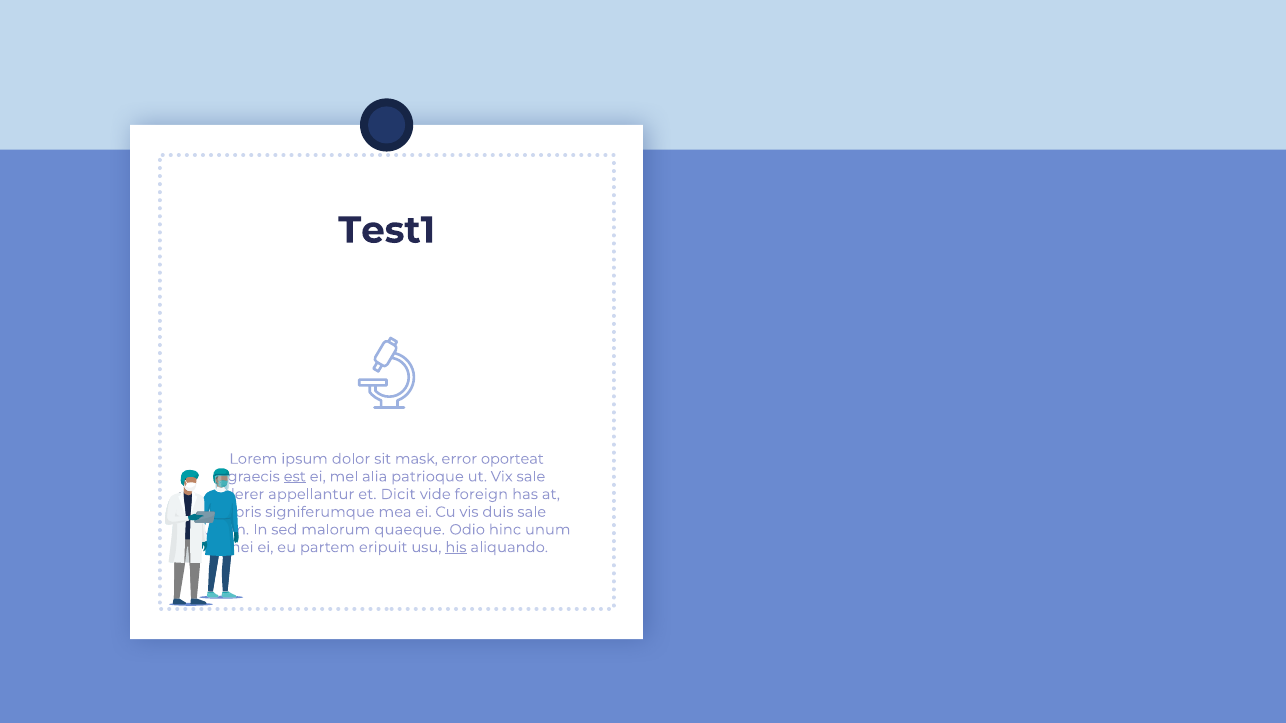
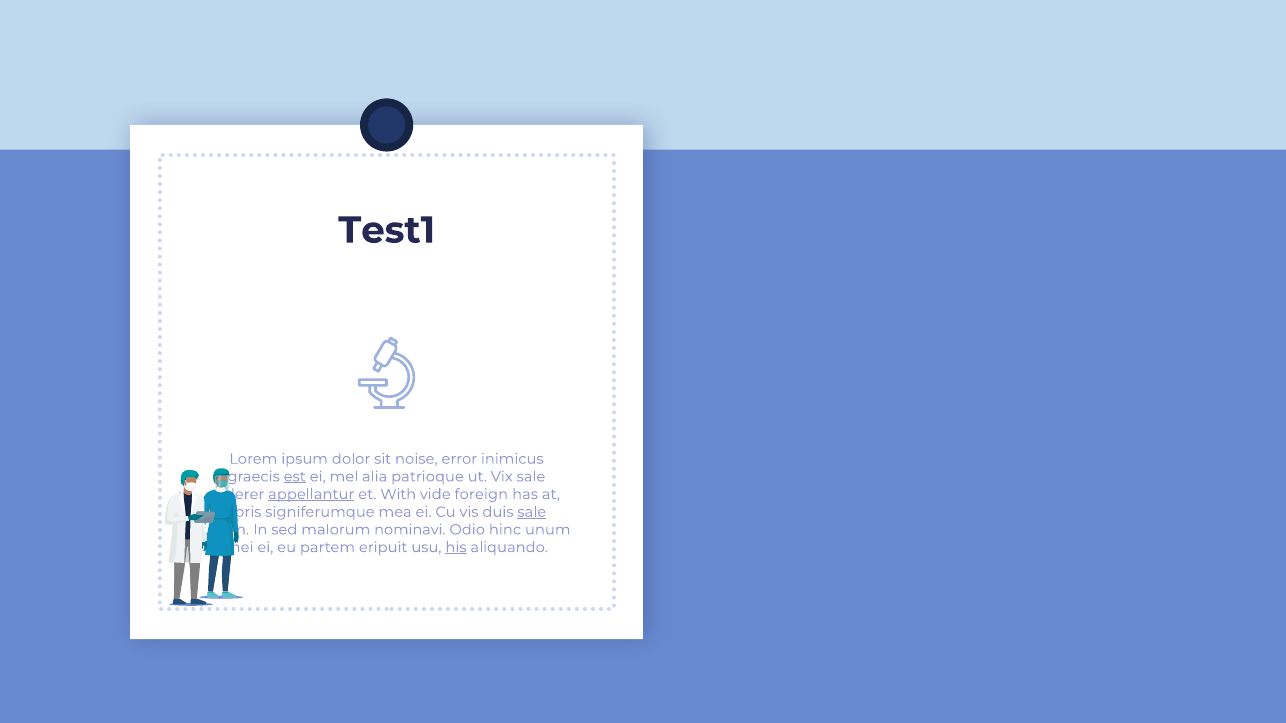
mask: mask -> noise (416, 459)
oporteat: oporteat -> inimicus (512, 459)
appellantur underline: none -> present (311, 495)
Dicit: Dicit -> With (398, 495)
sale underline: none -> present (532, 512)
quaeque: quaeque -> nominavi (410, 530)
